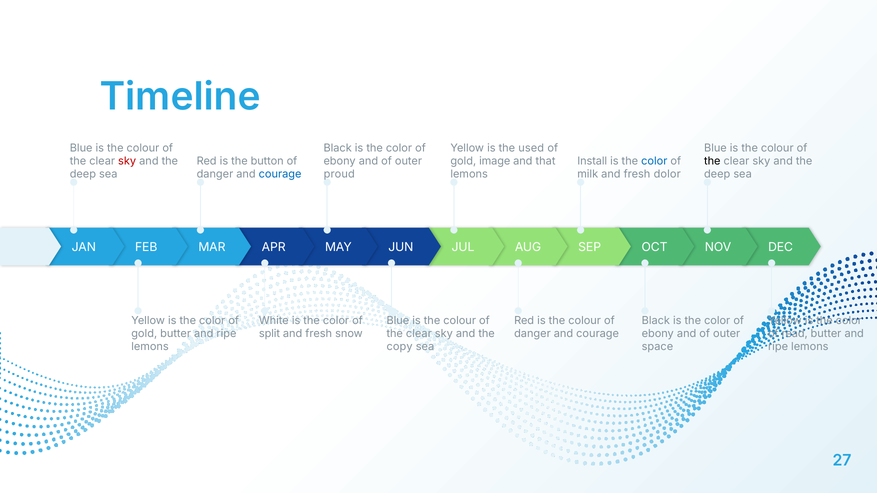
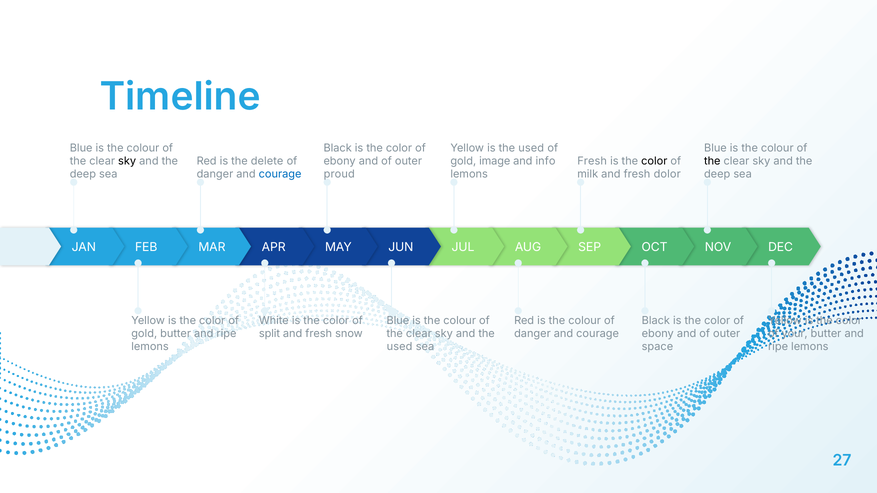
sky colour: red -> black (127, 161)
button: button -> delete (267, 161)
that: that -> info (546, 161)
Install: Install -> Fresh (592, 161)
color colour: blue -> black (654, 161)
read: read -> your (795, 334)
copy: copy -> used (400, 347)
